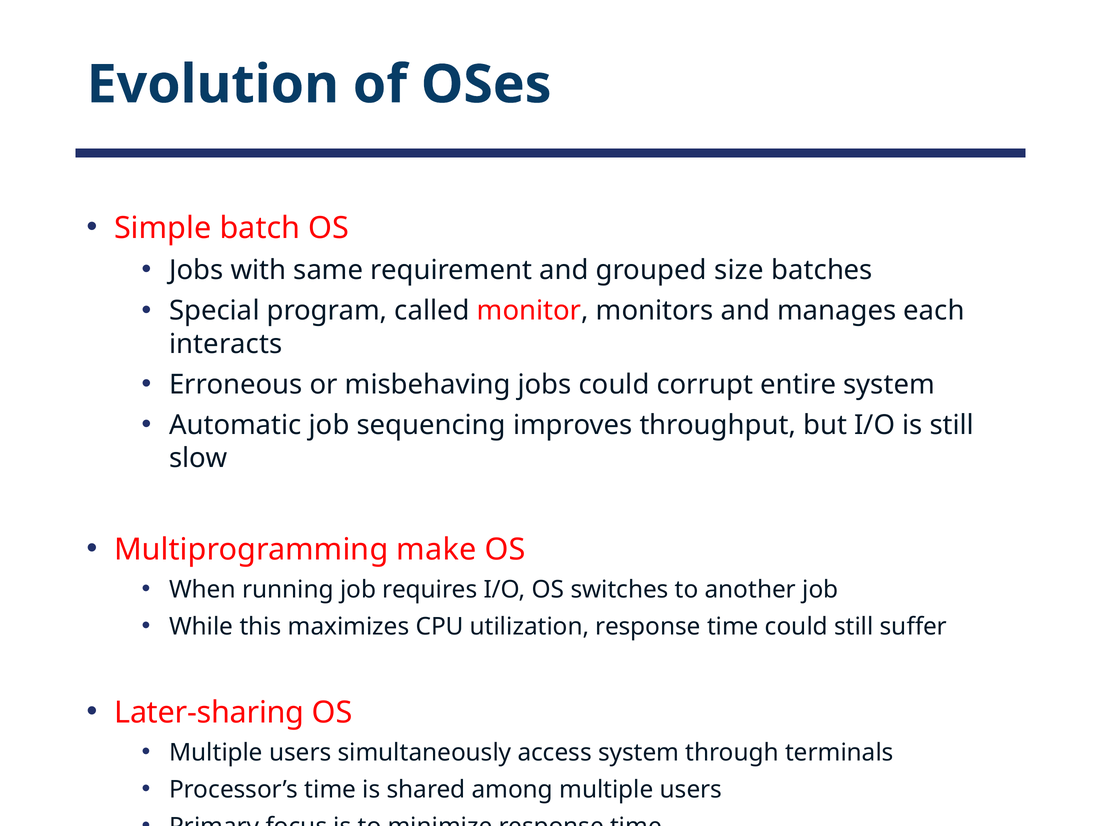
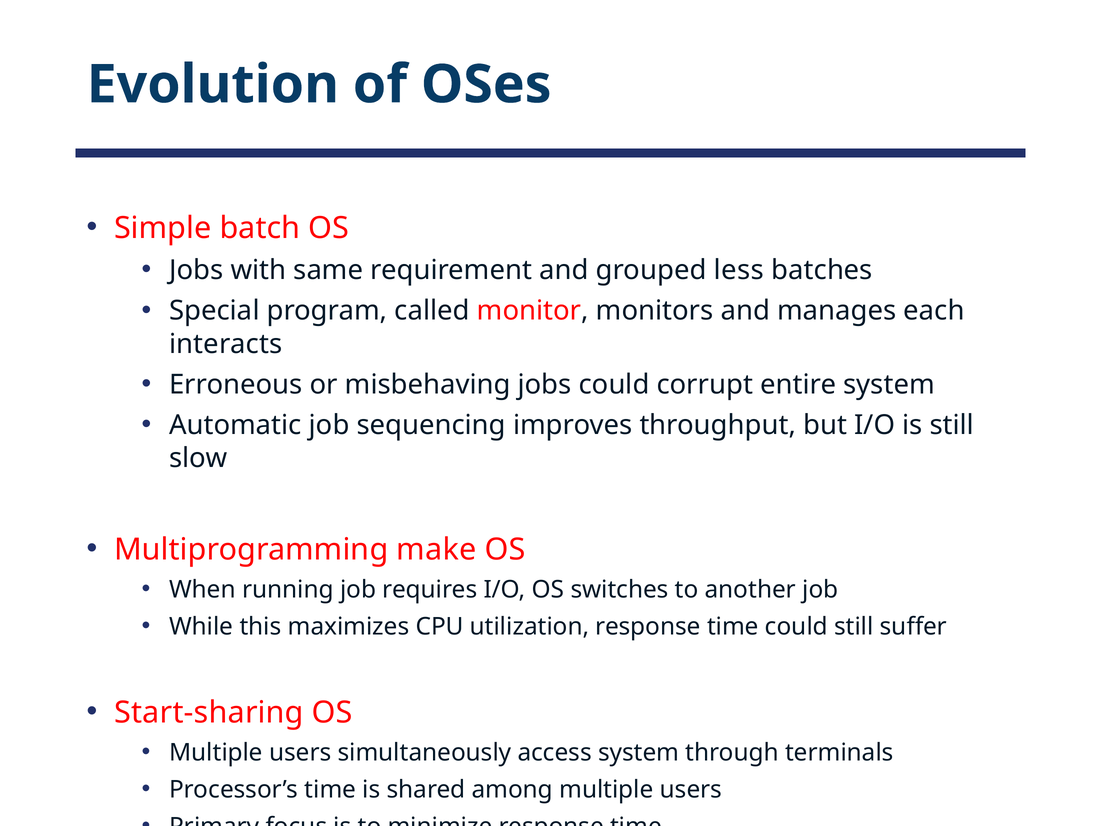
size: size -> less (739, 270)
Later-sharing: Later-sharing -> Start-sharing (209, 712)
